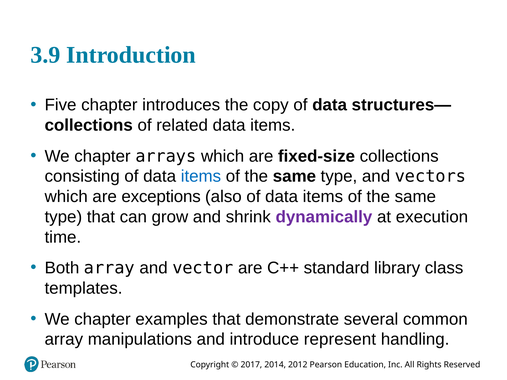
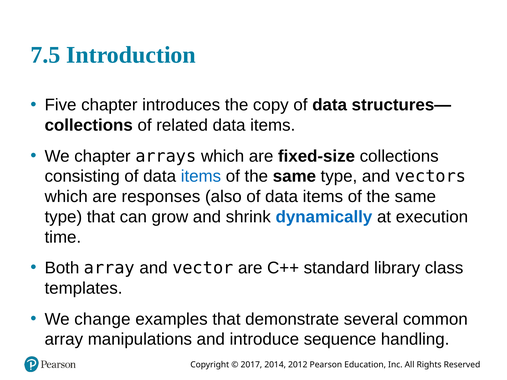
3.9: 3.9 -> 7.5 (45, 55)
exceptions: exceptions -> responses (161, 197)
dynamically colour: purple -> blue (324, 217)
chapter: chapter -> change (102, 319)
represent: represent -> sequence (340, 340)
